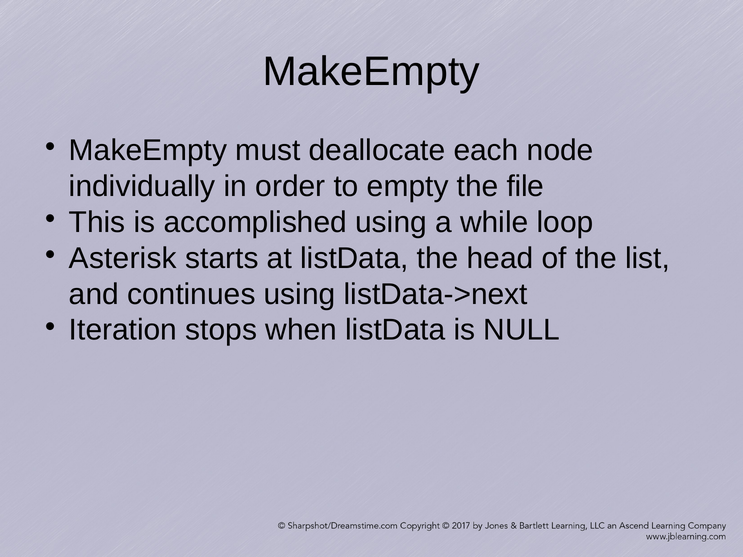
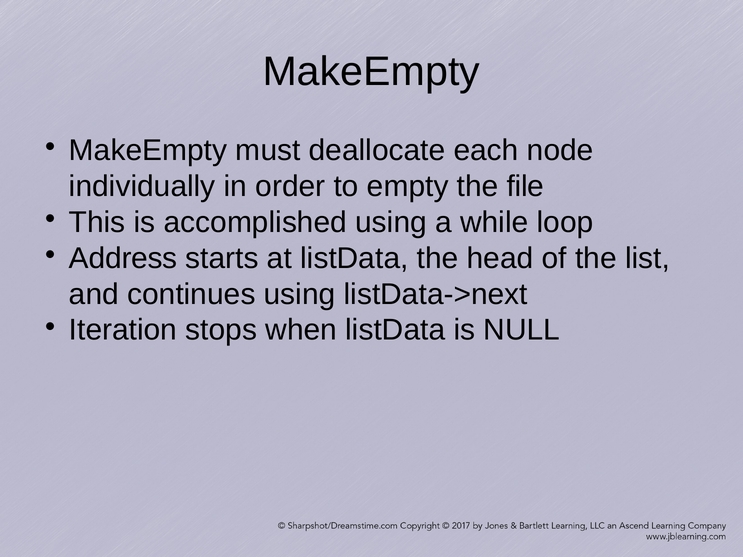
Asterisk: Asterisk -> Address (123, 258)
